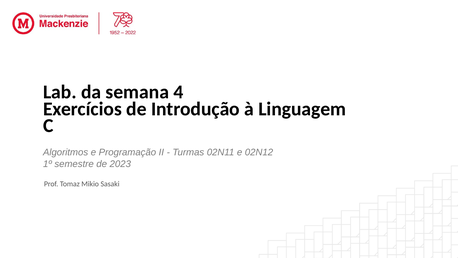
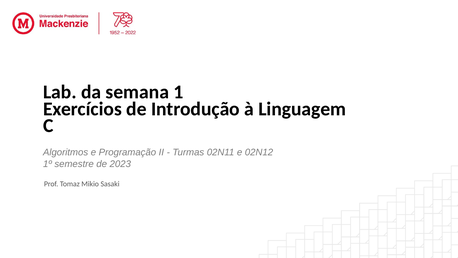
4: 4 -> 1 (178, 92)
